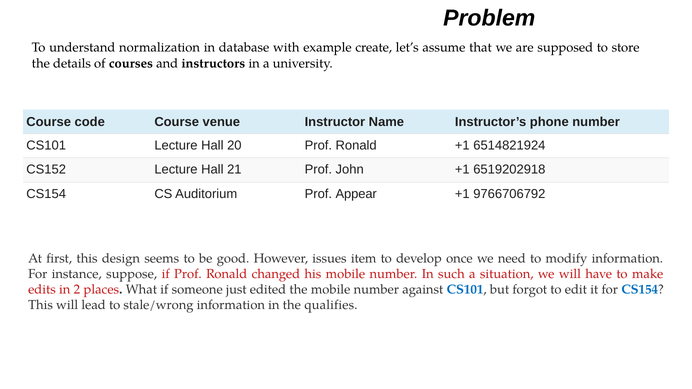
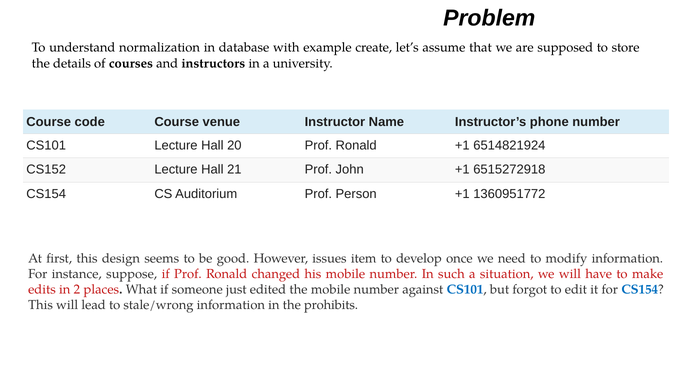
6519202918: 6519202918 -> 6515272918 (509, 170)
Appear: Appear -> Person (356, 194)
9766706792: 9766706792 -> 1360951772 (509, 194)
qualifies: qualifies -> prohibits (331, 305)
